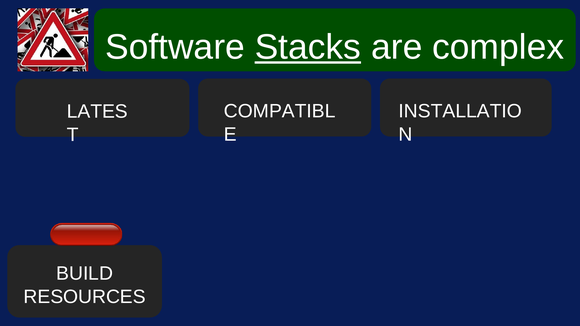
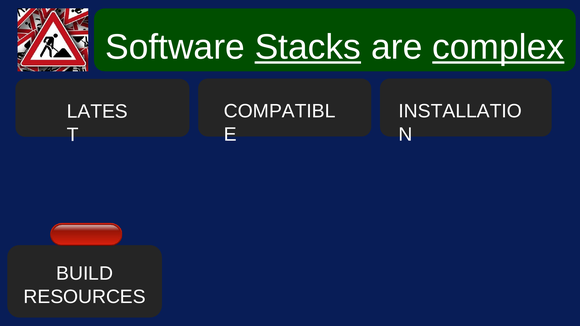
complex underline: none -> present (498, 47)
